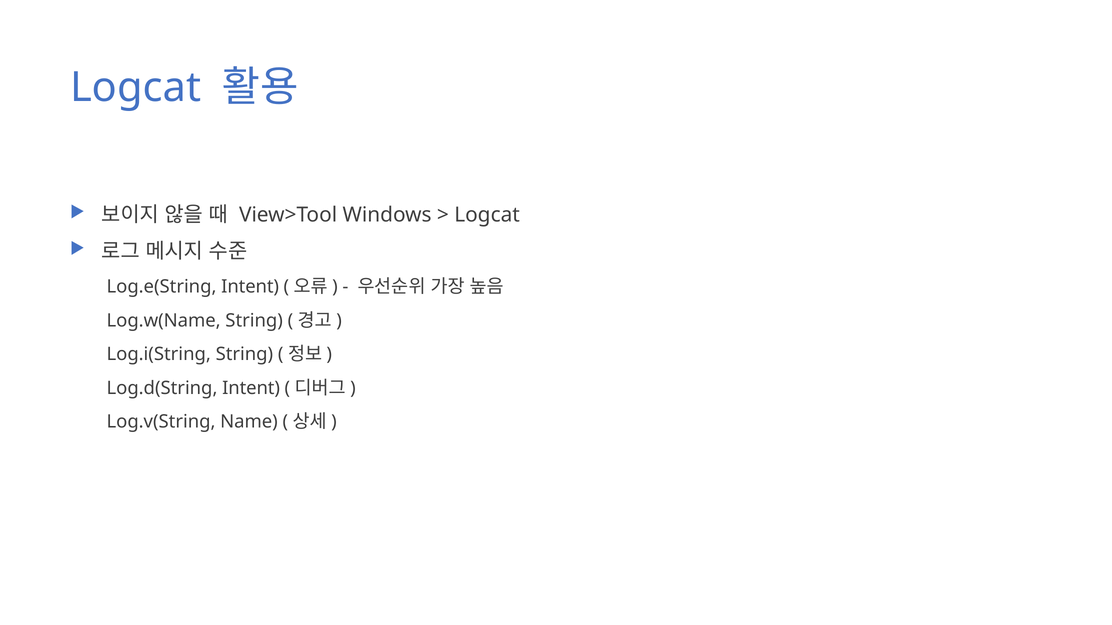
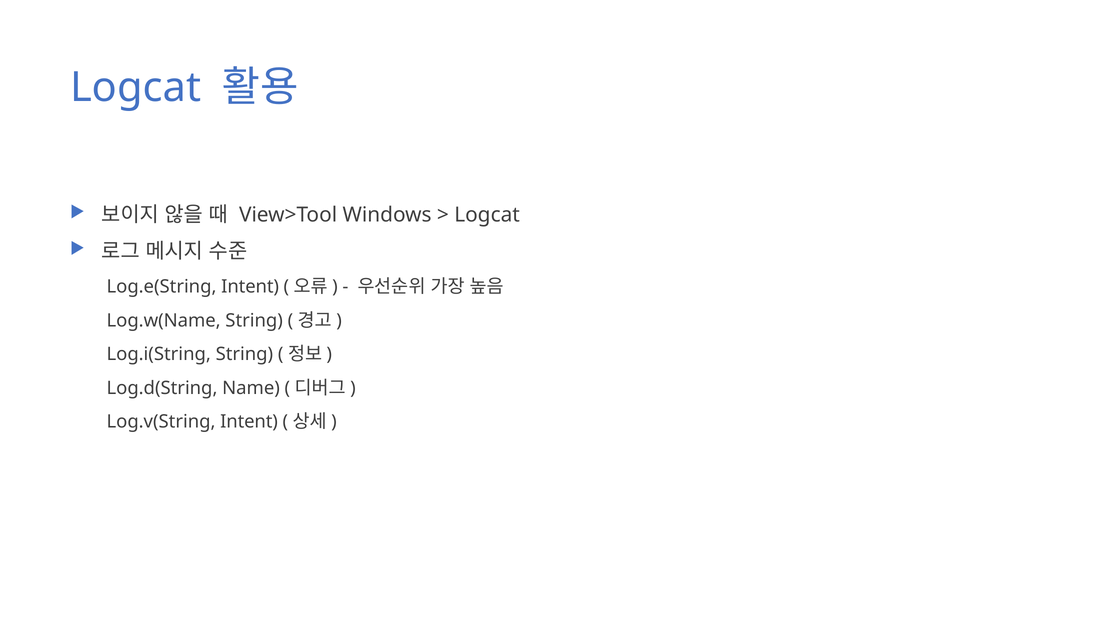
Log.d(String Intent: Intent -> Name (251, 388)
Log.v(String Name: Name -> Intent (249, 422)
